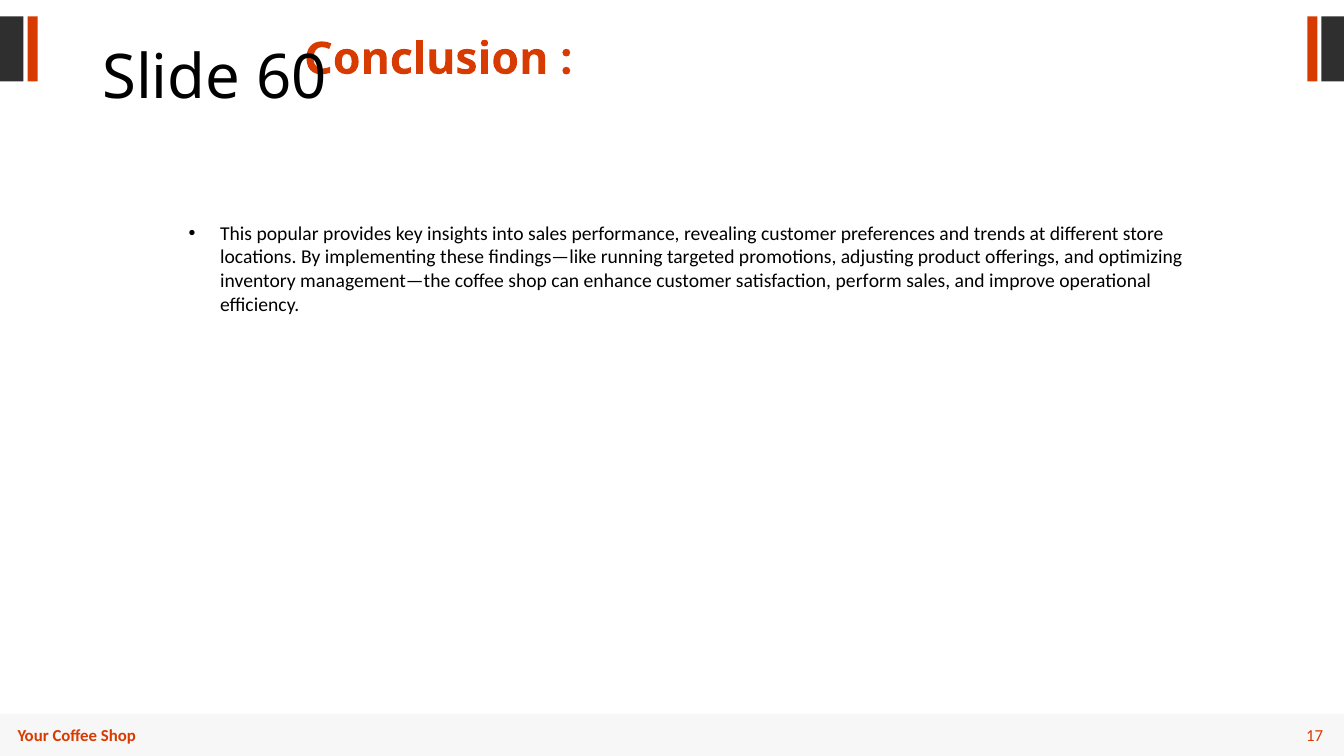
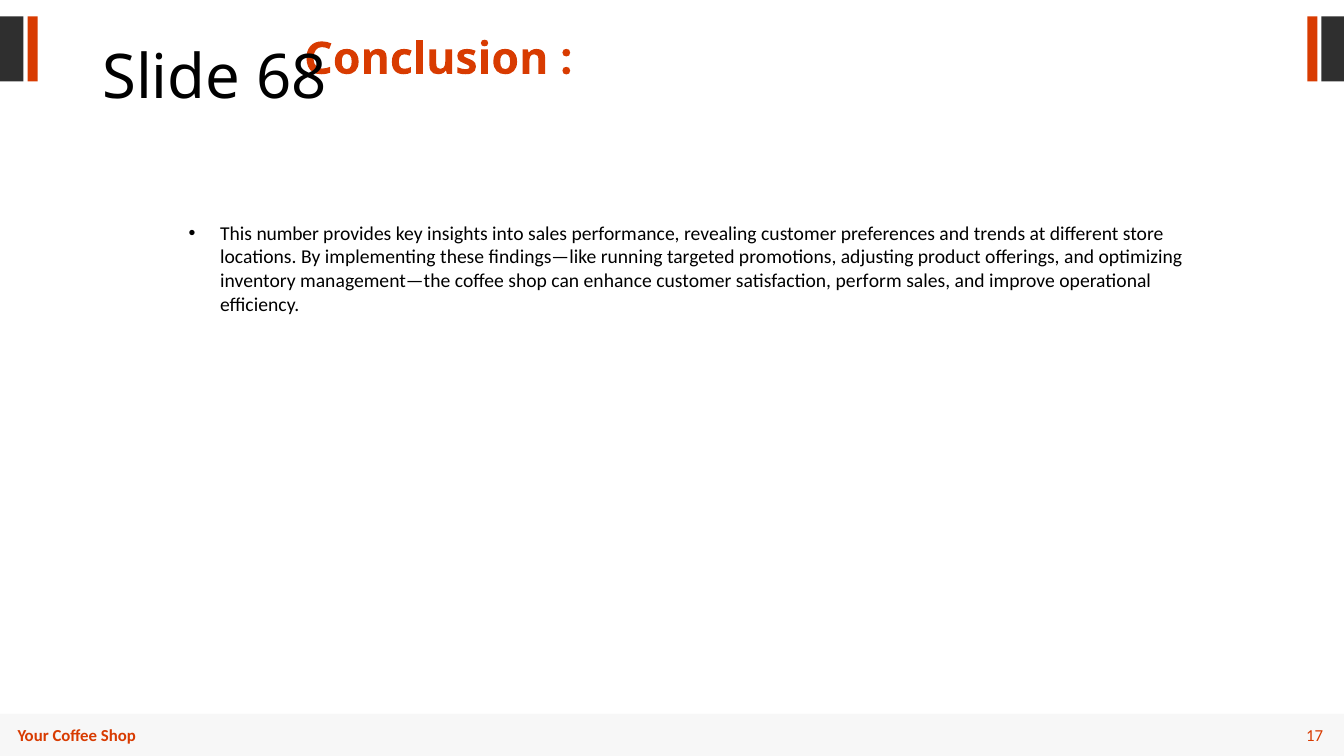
60: 60 -> 68 (292, 78)
popular: popular -> number (288, 234)
